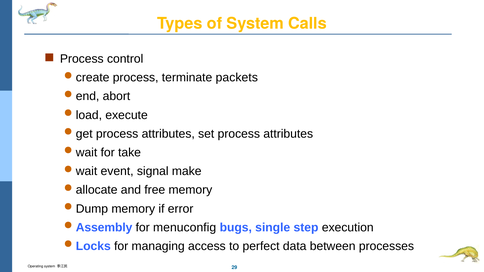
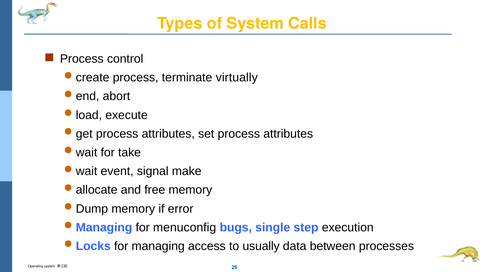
packets: packets -> virtually (237, 78)
Assembly: Assembly -> Managing (104, 228)
perfect: perfect -> usually (261, 246)
